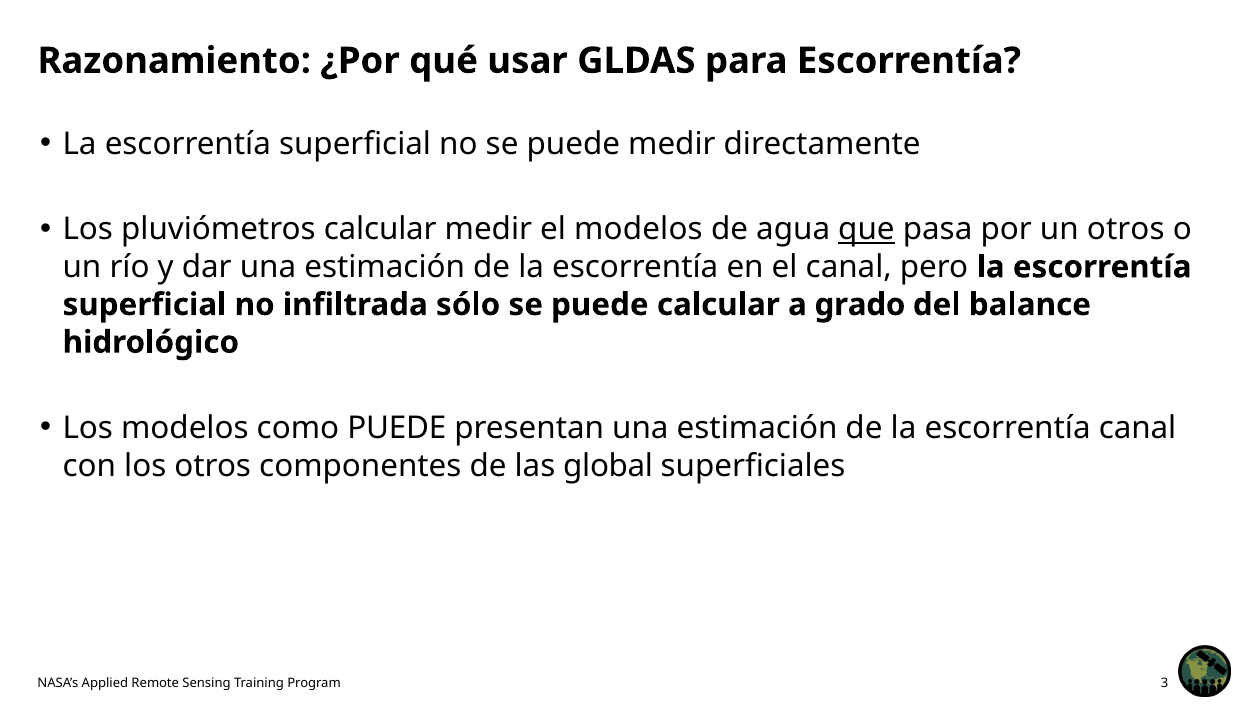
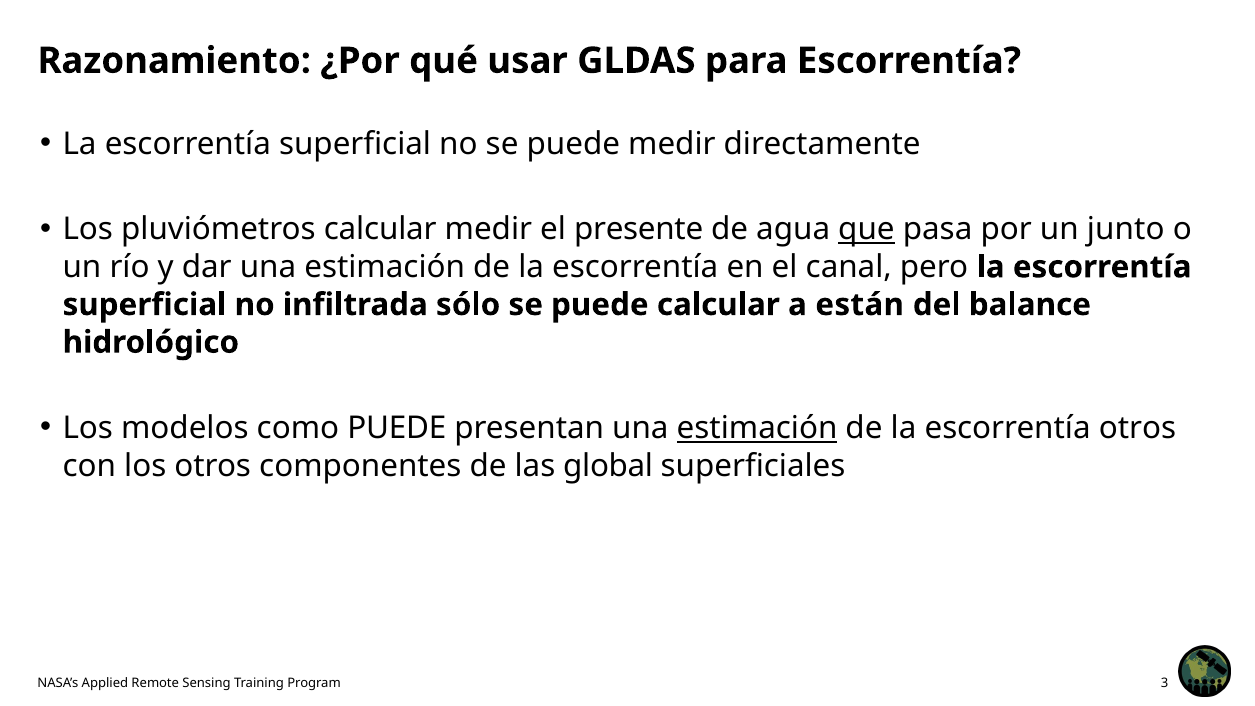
el modelos: modelos -> presente (639, 229)
un otros: otros -> junto (1126, 229)
grado: grado -> están (860, 305)
estimación underline: none -> present (757, 428)
escorrentía canal: canal -> otros (1137, 428)
